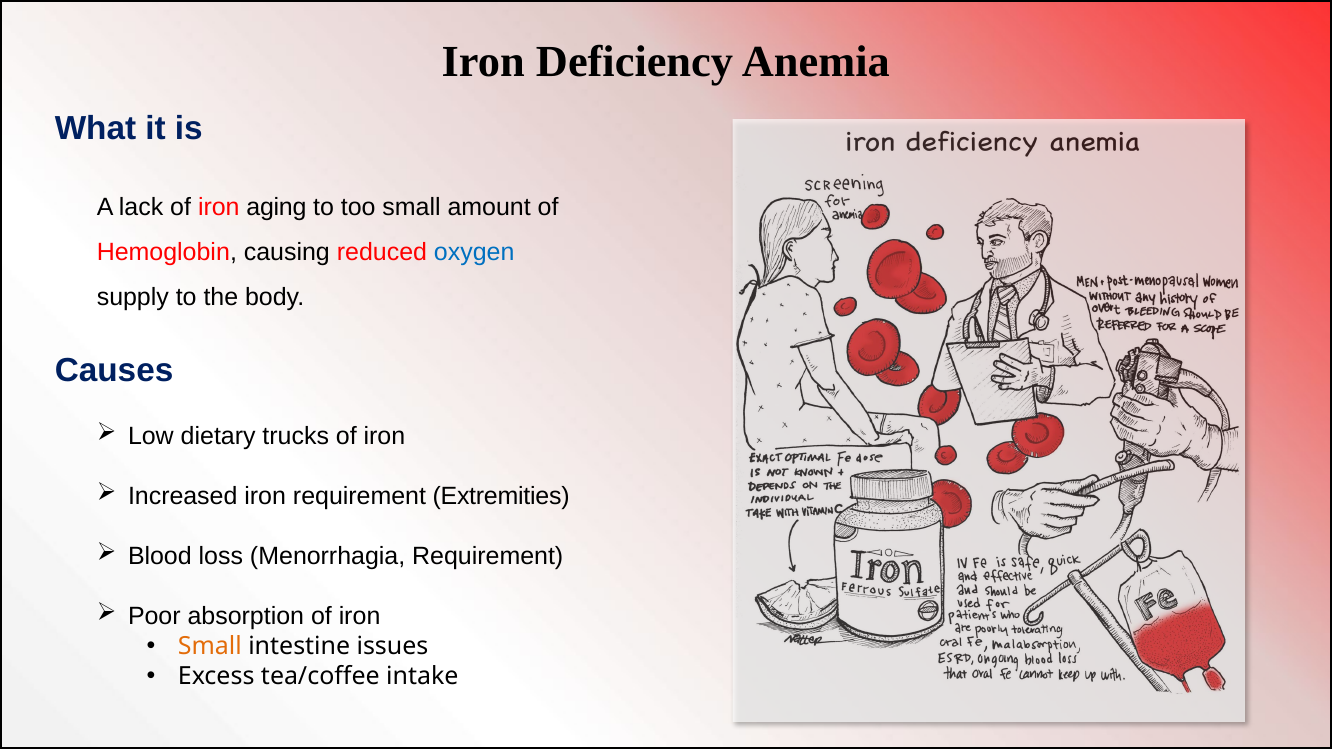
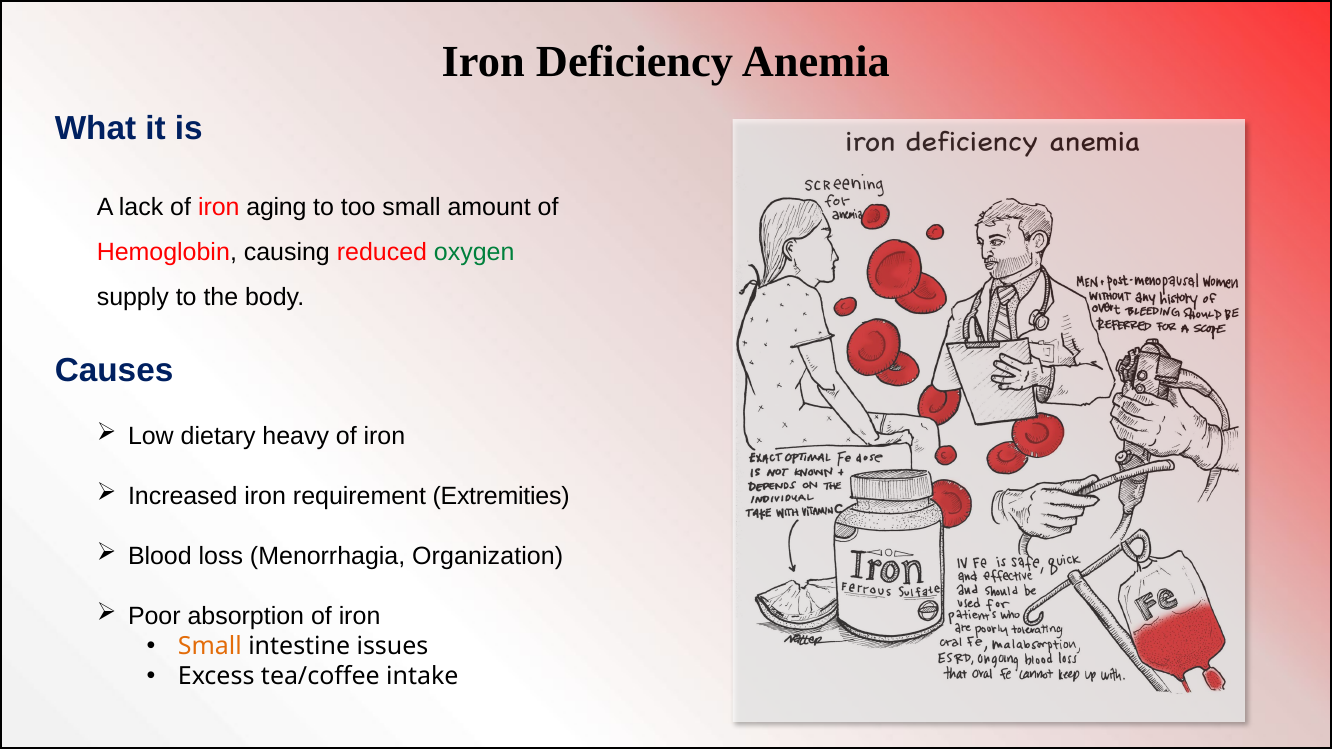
oxygen colour: blue -> green (474, 252)
trucks: trucks -> heavy (296, 437)
Menorrhagia Requirement: Requirement -> Organization (488, 557)
